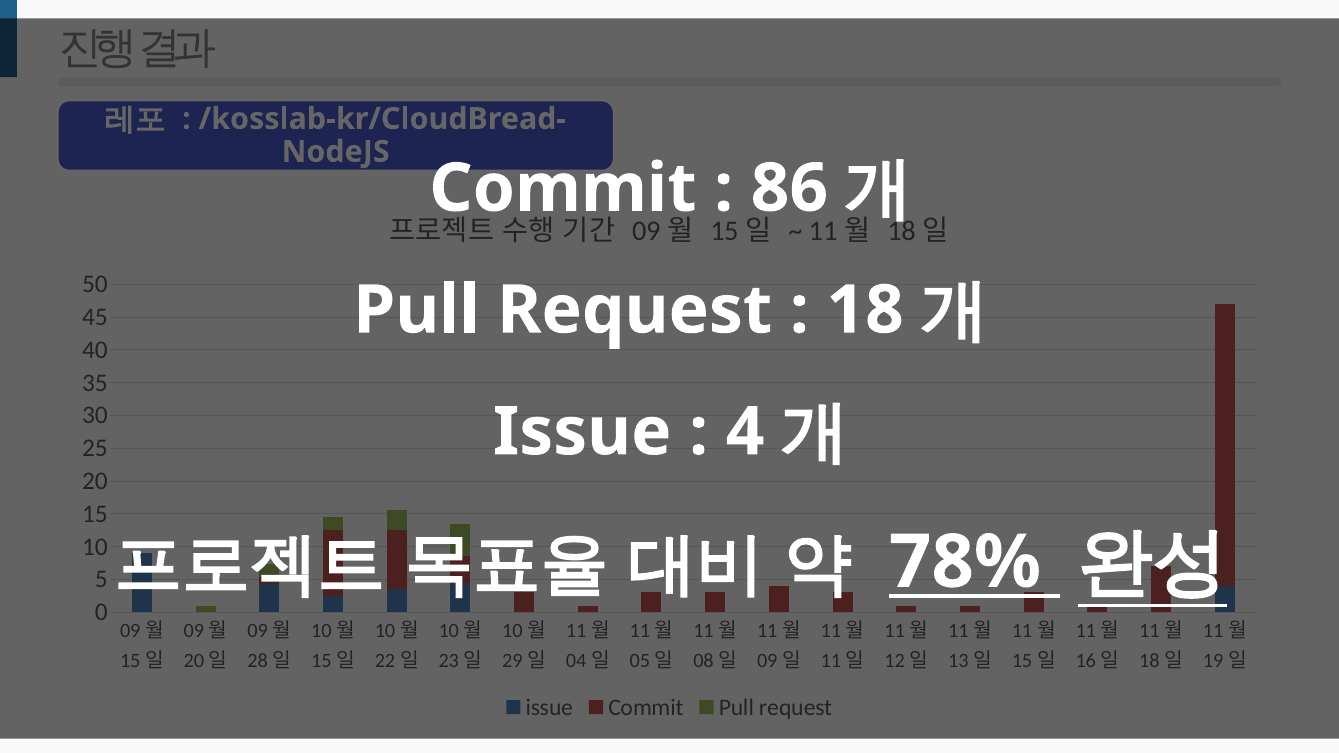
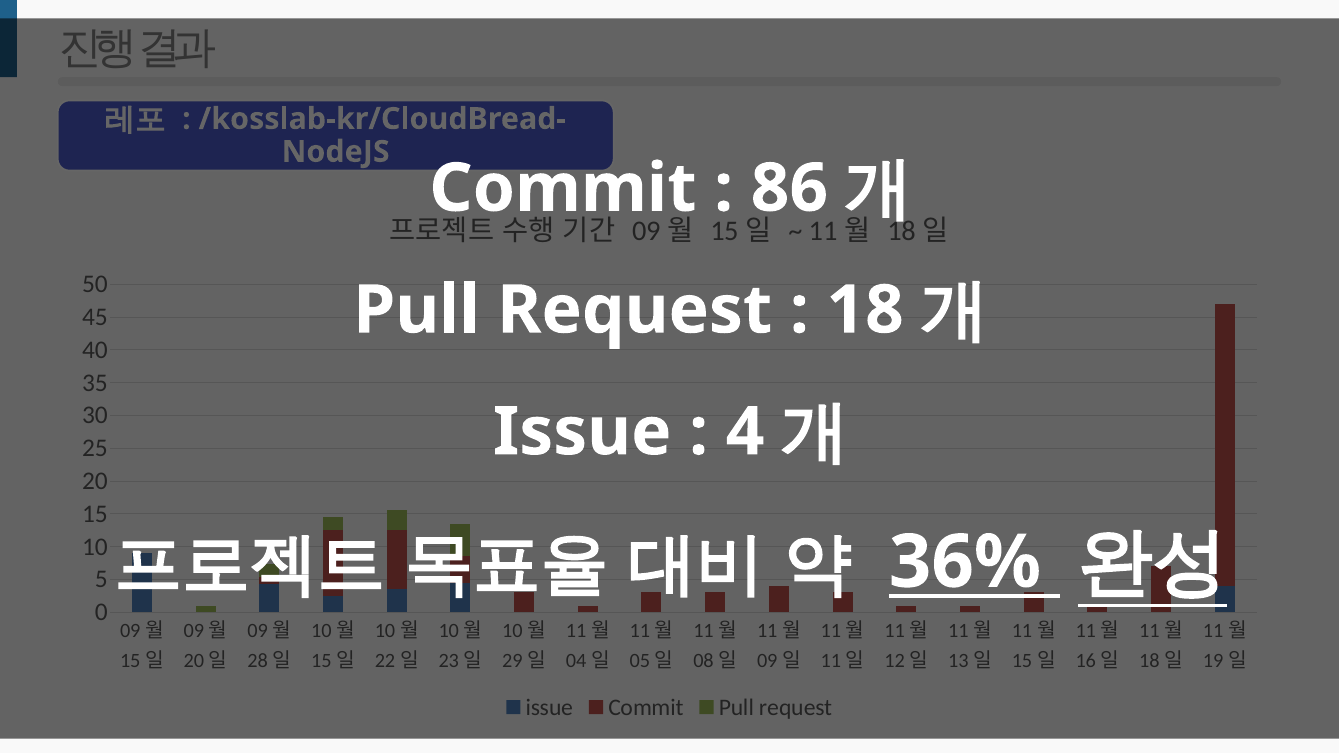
78%: 78% -> 36% (965, 562)
